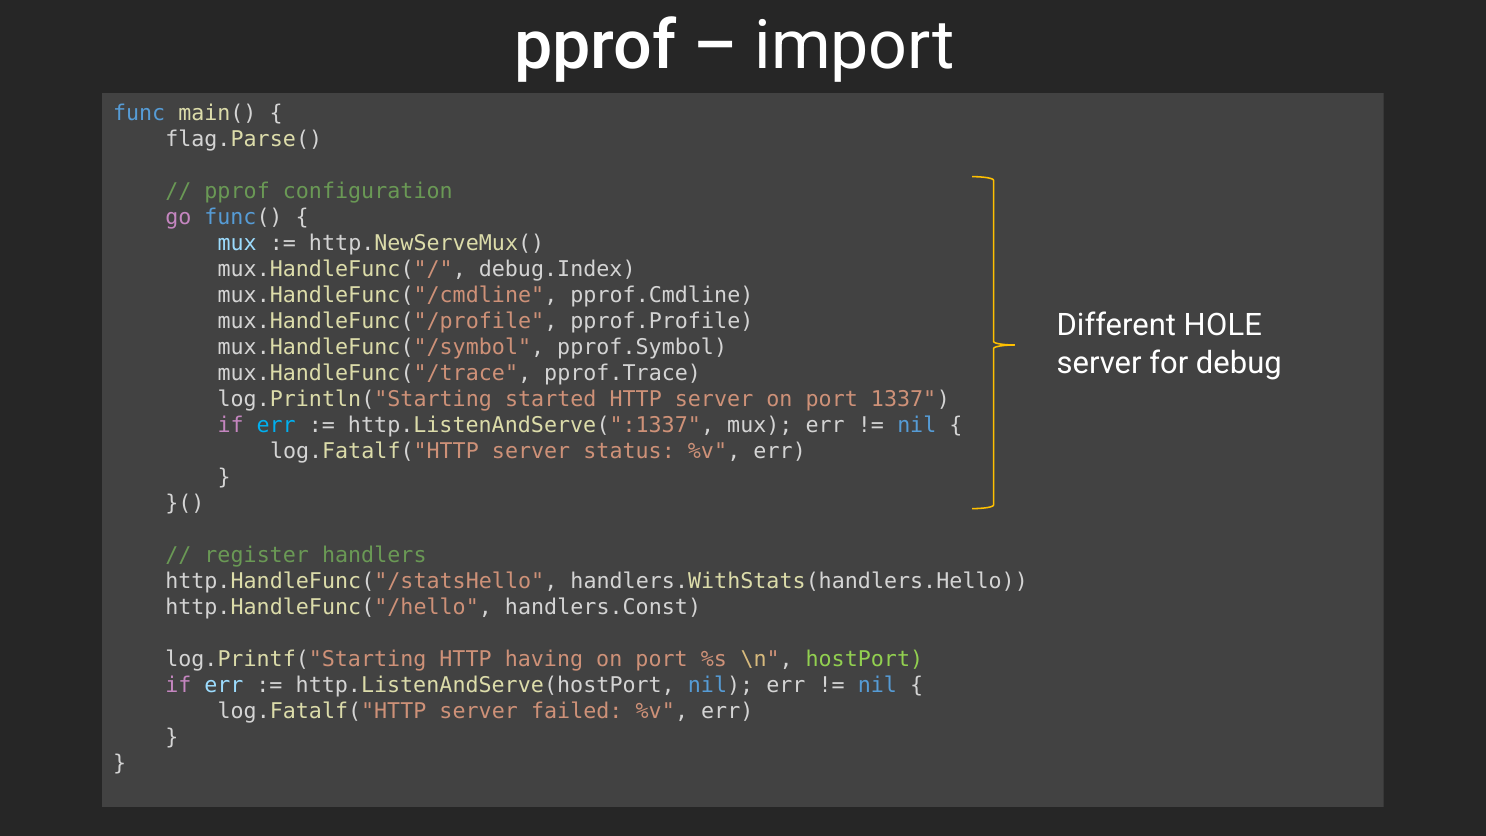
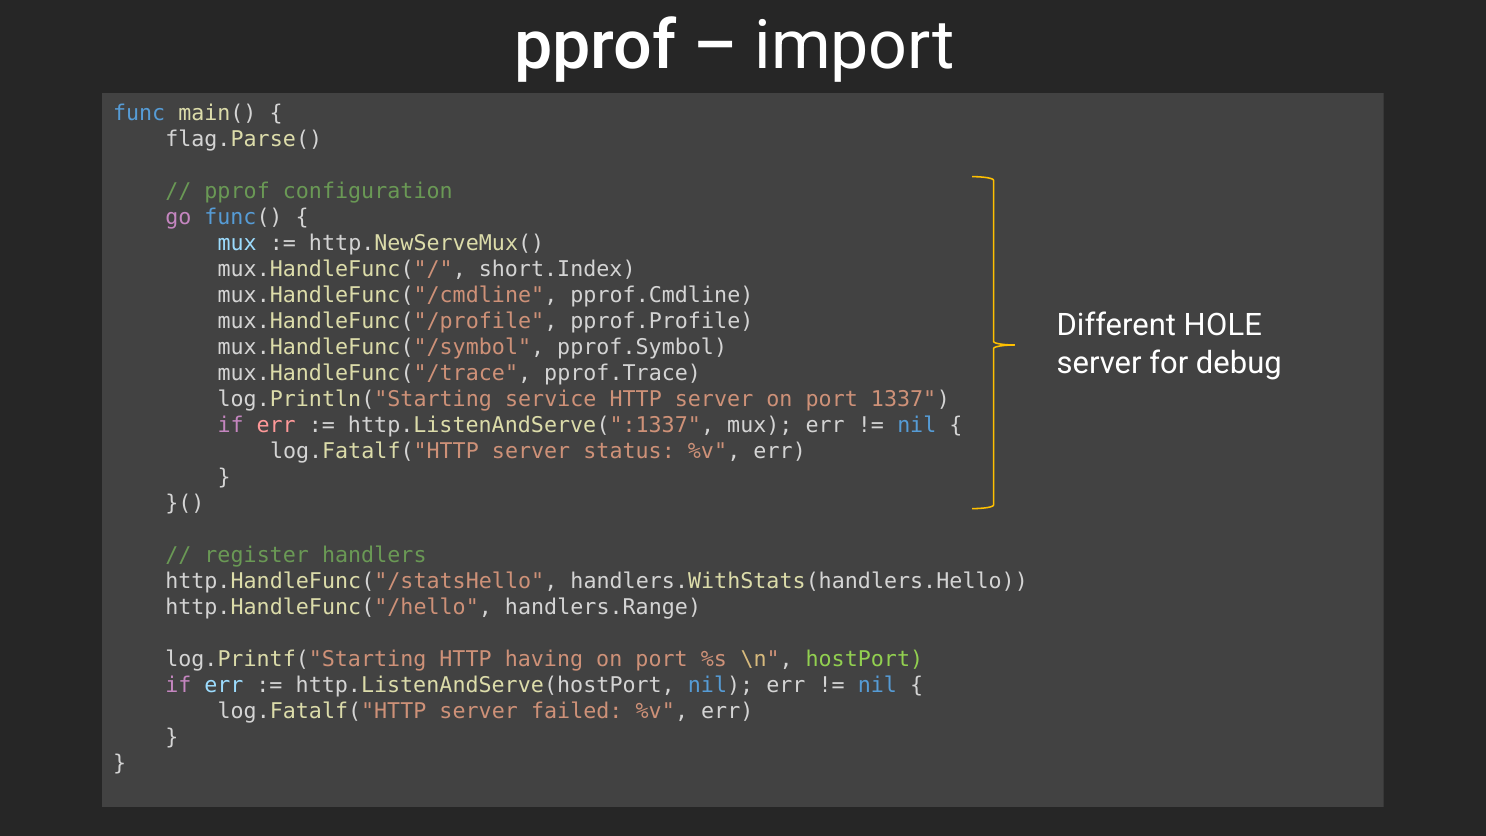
debug.Index: debug.Index -> short.Index (557, 269)
started: started -> service (551, 399)
err colour: light blue -> pink (276, 425)
handlers.Const: handlers.Const -> handlers.Range (603, 608)
